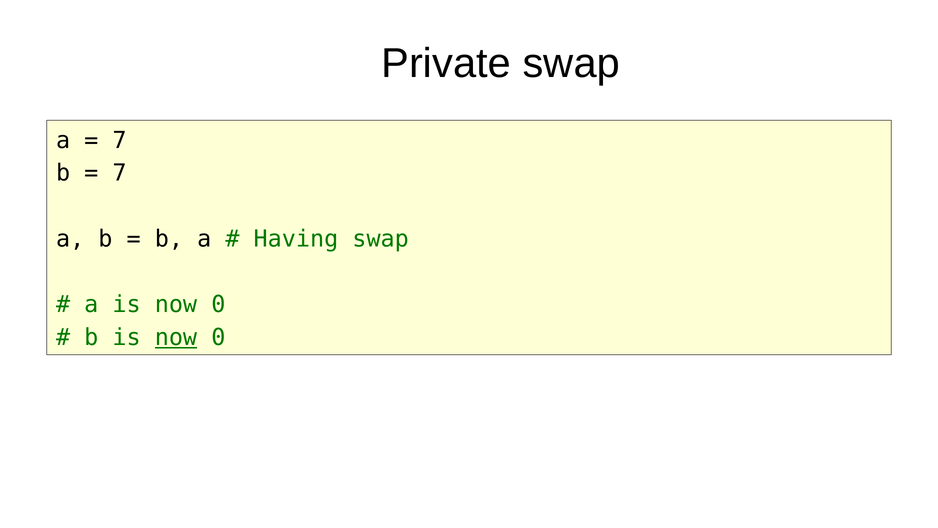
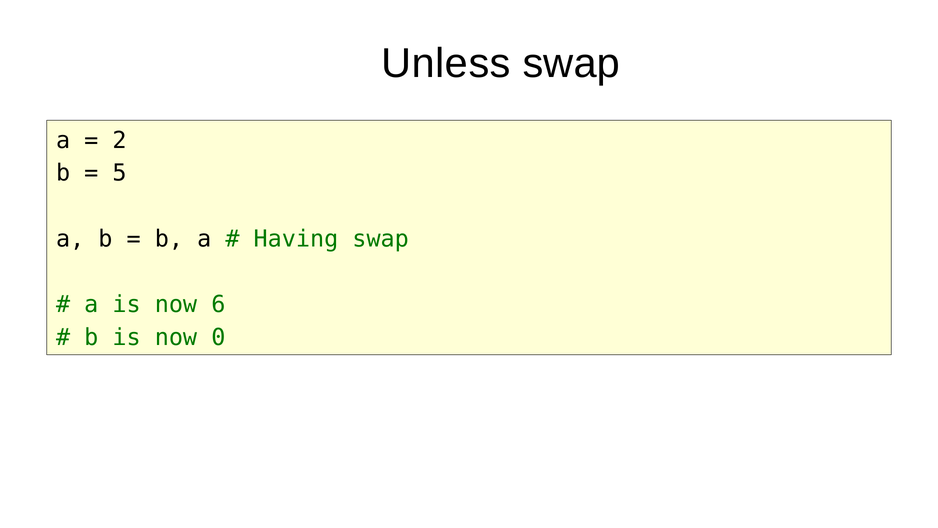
Private: Private -> Unless (446, 63)
7: 7 -> 2 (120, 140)
7: 7 -> 5 (120, 173)
a is now 0: 0 -> 6 (218, 304)
now underline: present -> none (176, 337)
